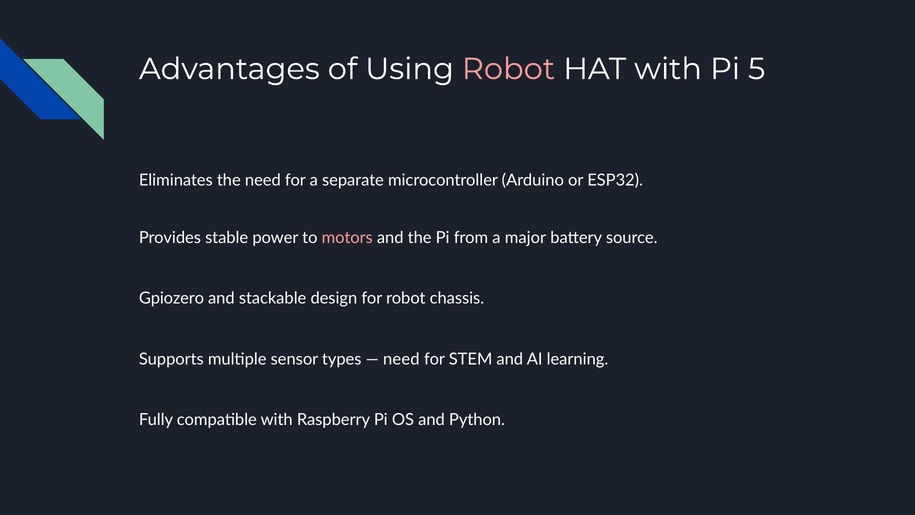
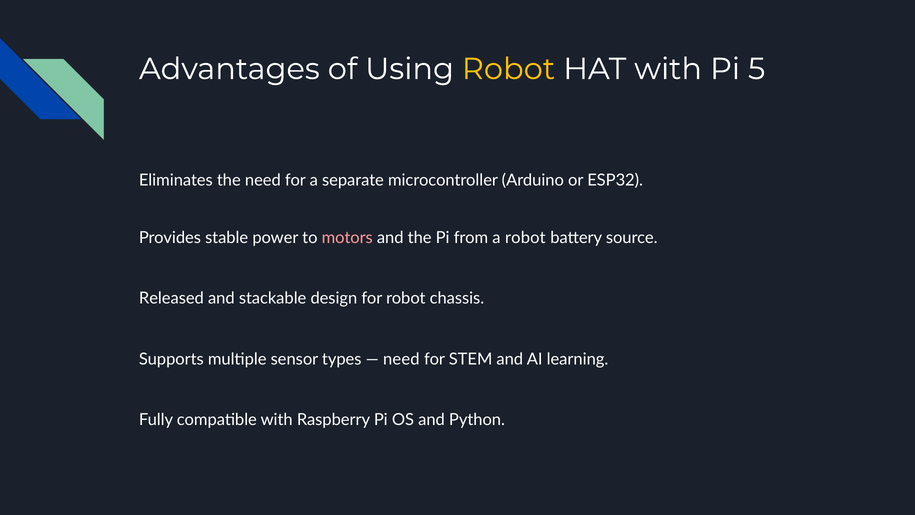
Robot colour: pink -> yellow (508, 69)
a major: major -> robot (525, 238)
Gpiozero: Gpiozero -> Released (171, 298)
